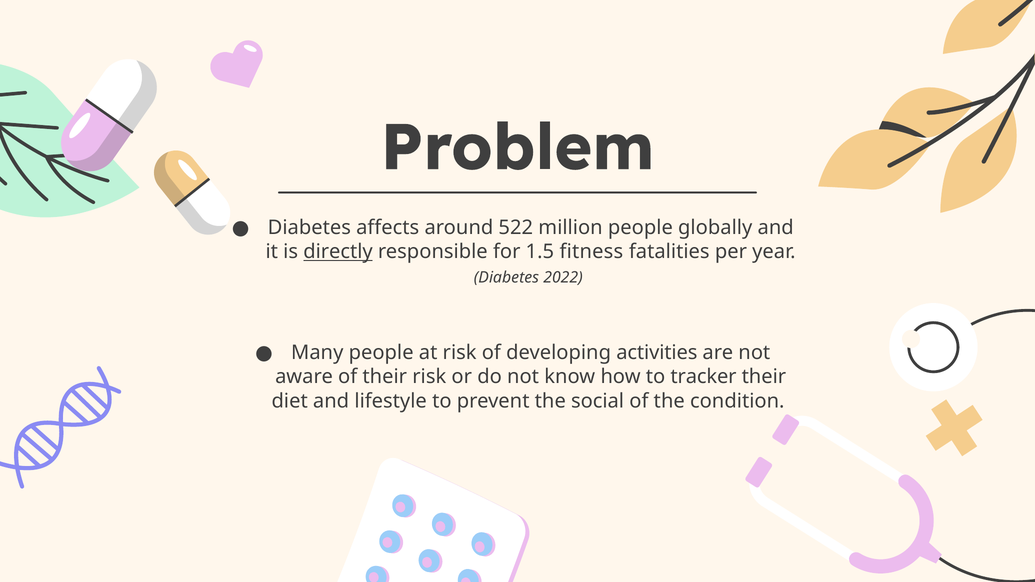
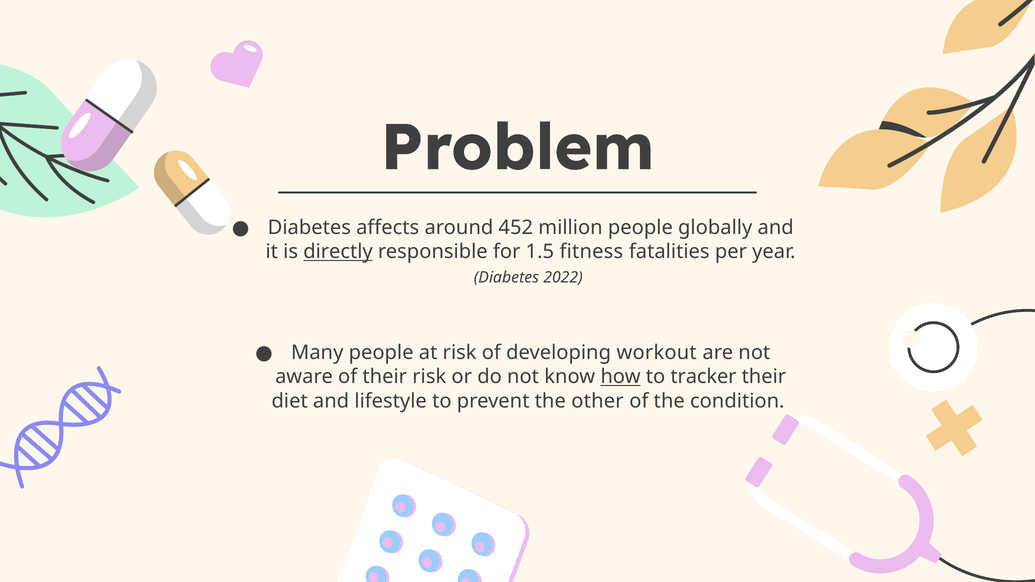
522: 522 -> 452 (516, 228)
activities: activities -> workout (657, 353)
how underline: none -> present (621, 377)
social: social -> other (597, 401)
